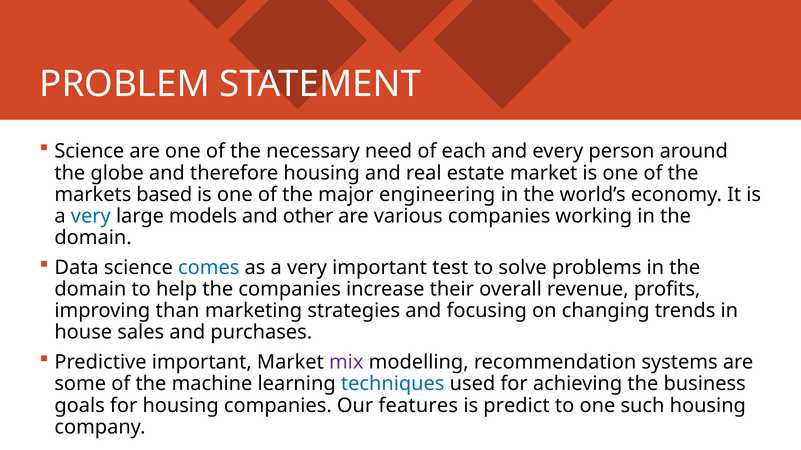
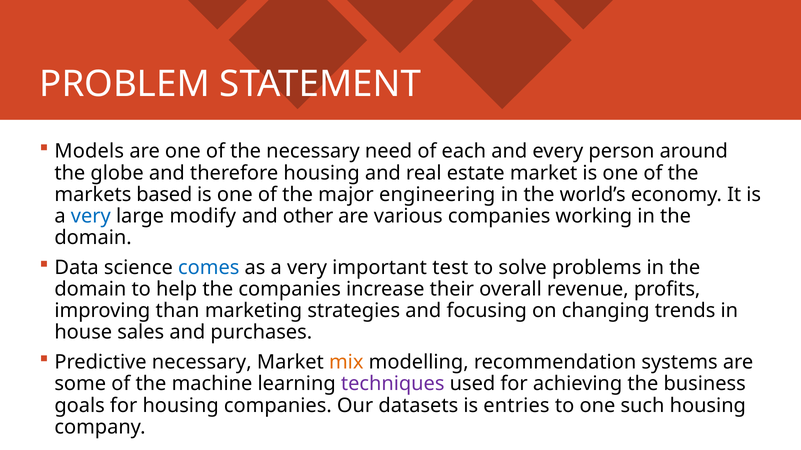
Science: Science -> Models (89, 151)
models: models -> modify (203, 216)
Predictive important: important -> necessary (202, 363)
mix colour: purple -> orange (346, 363)
techniques colour: blue -> purple (393, 384)
features: features -> datasets (418, 406)
predict: predict -> entries (516, 406)
